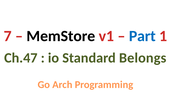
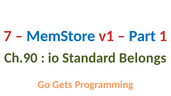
MemStore colour: black -> blue (61, 36)
Ch.47: Ch.47 -> Ch.90 (21, 58)
Arch: Arch -> Gets (62, 85)
